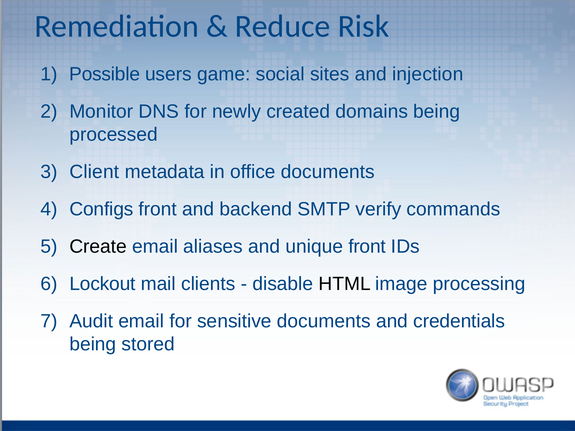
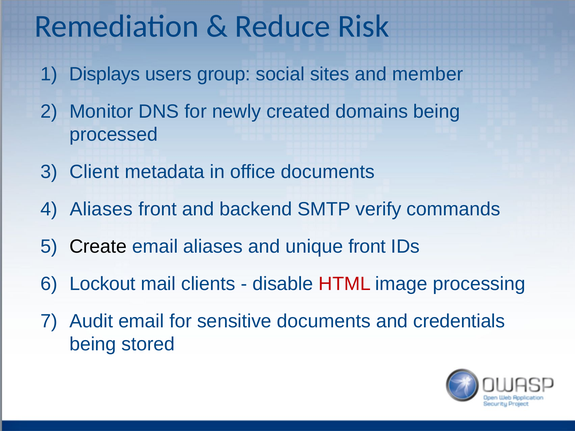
Possible: Possible -> Displays (105, 74)
game: game -> group (224, 74)
injection: injection -> member (428, 74)
Configs: Configs -> Aliases (101, 209)
HTML colour: black -> red (345, 284)
